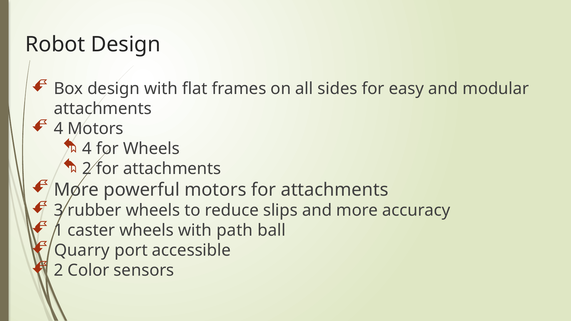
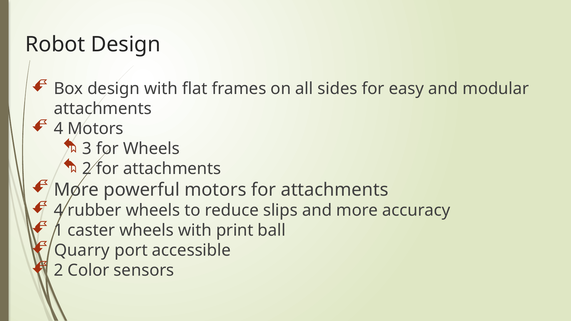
4: 4 -> 3 (87, 149)
3: 3 -> 4 (58, 211)
path: path -> print (235, 231)
